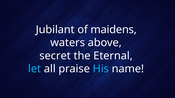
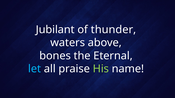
maidens: maidens -> thunder (113, 30)
secret: secret -> bones (55, 56)
His colour: light blue -> light green (101, 69)
